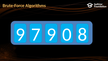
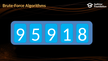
7: 7 -> 5 (36, 34)
0: 0 -> 1 (67, 34)
